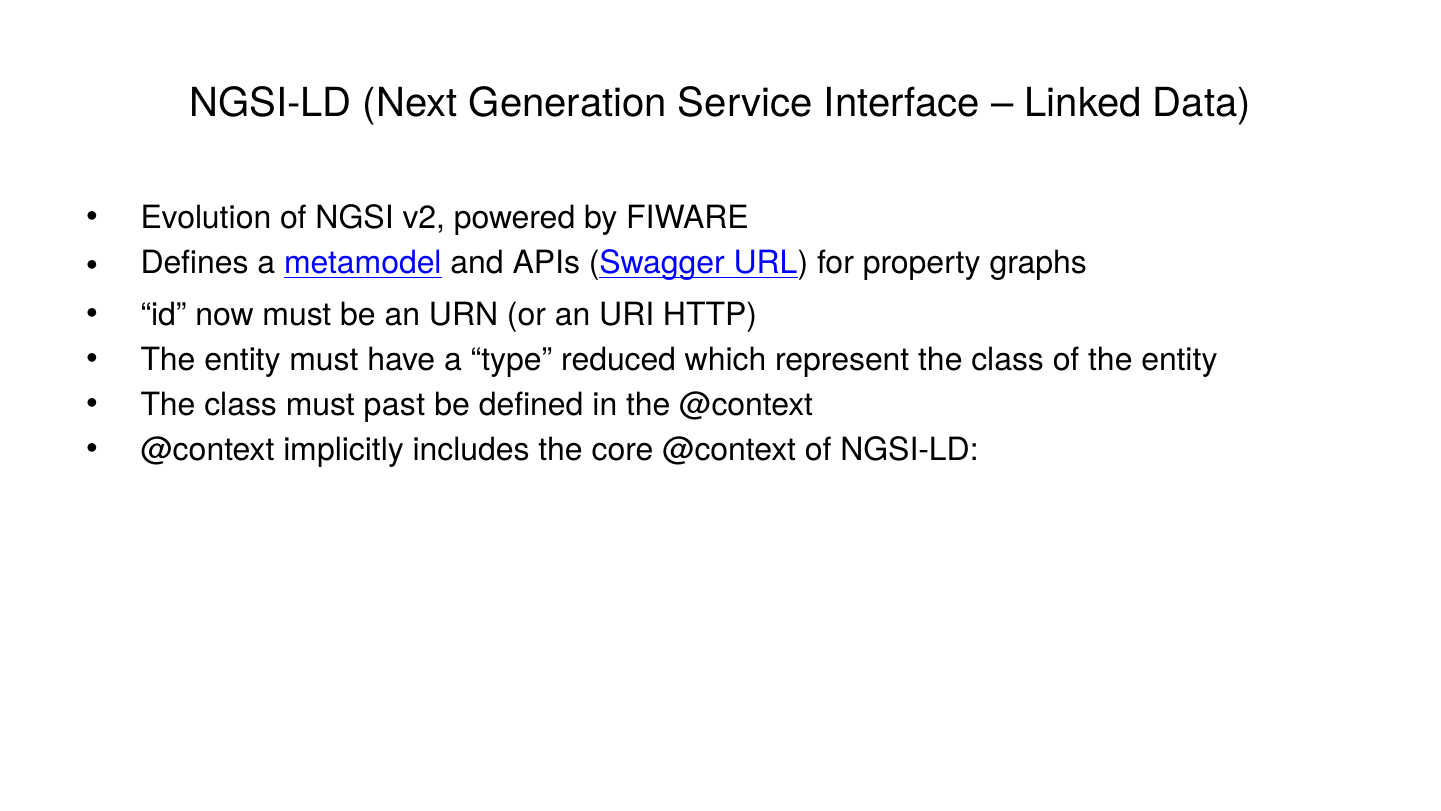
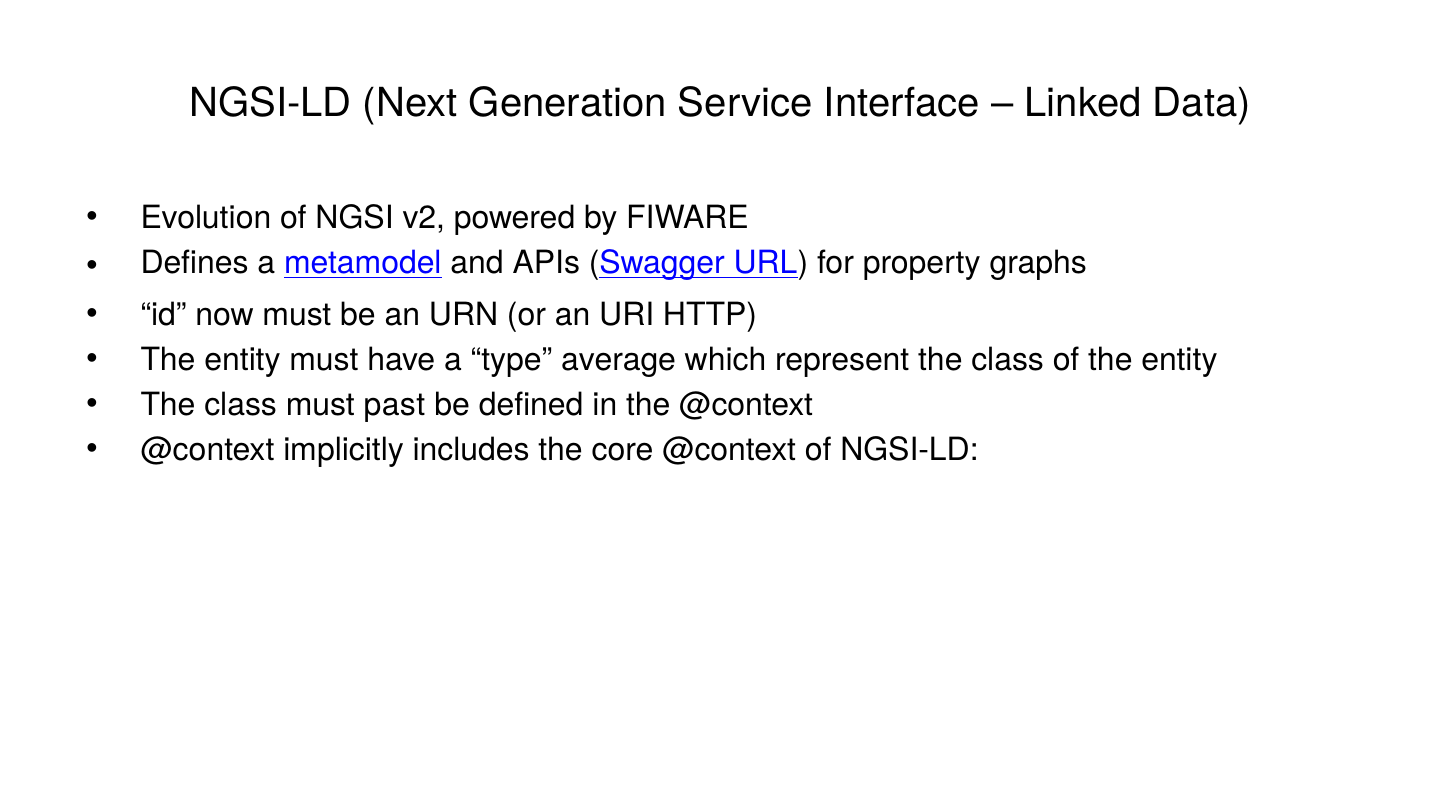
reduced: reduced -> average (619, 360)
